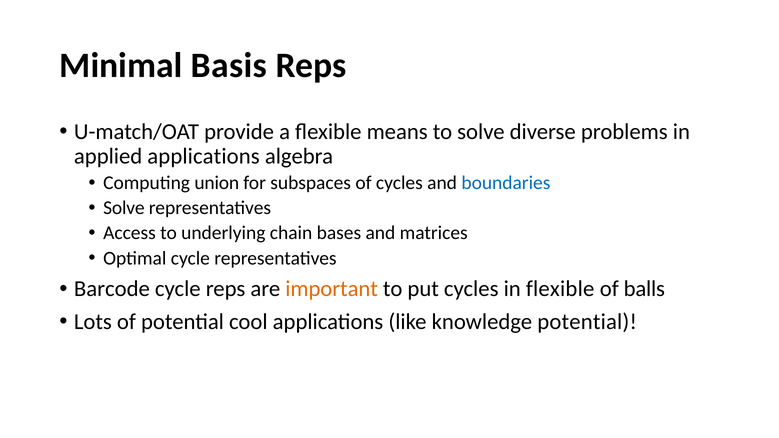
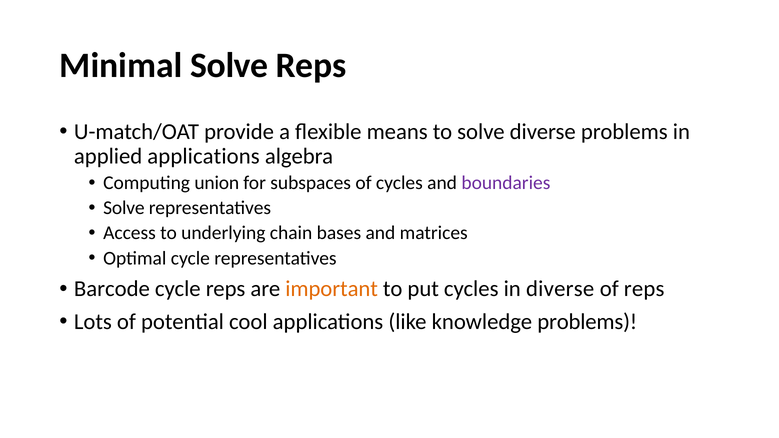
Minimal Basis: Basis -> Solve (229, 65)
boundaries colour: blue -> purple (506, 183)
in flexible: flexible -> diverse (560, 289)
of balls: balls -> reps (644, 289)
knowledge potential: potential -> problems (587, 322)
